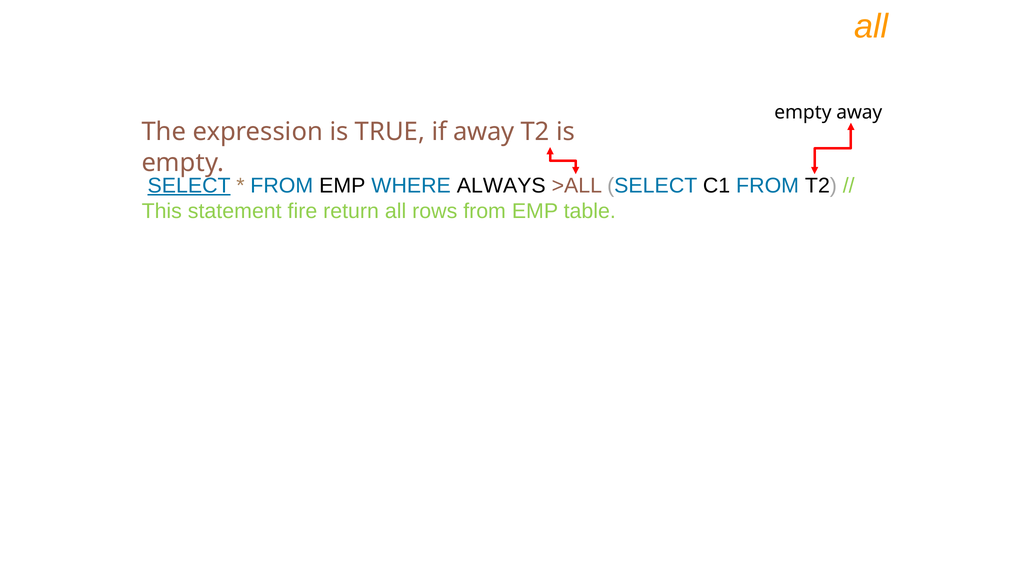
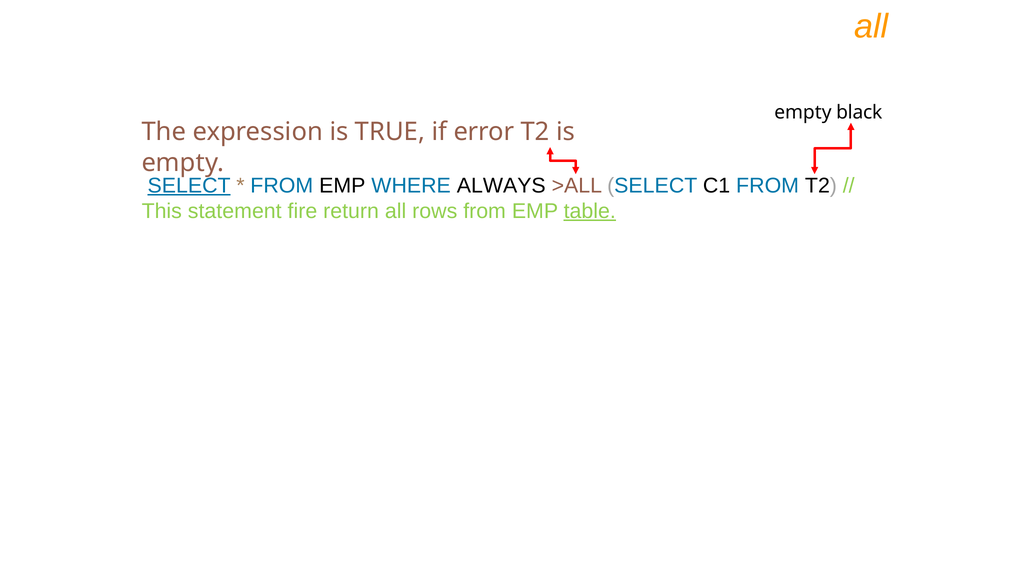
empty away: away -> black (859, 113)
if away: away -> error (484, 132)
table underline: none -> present (590, 211)
